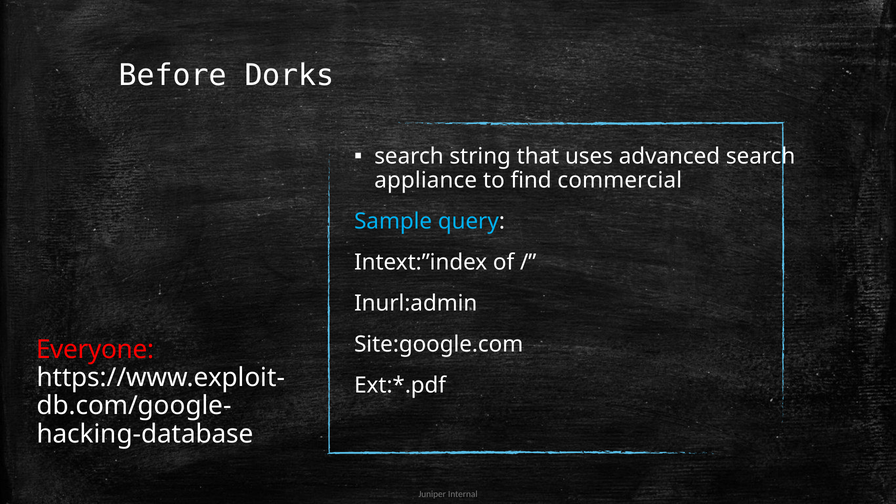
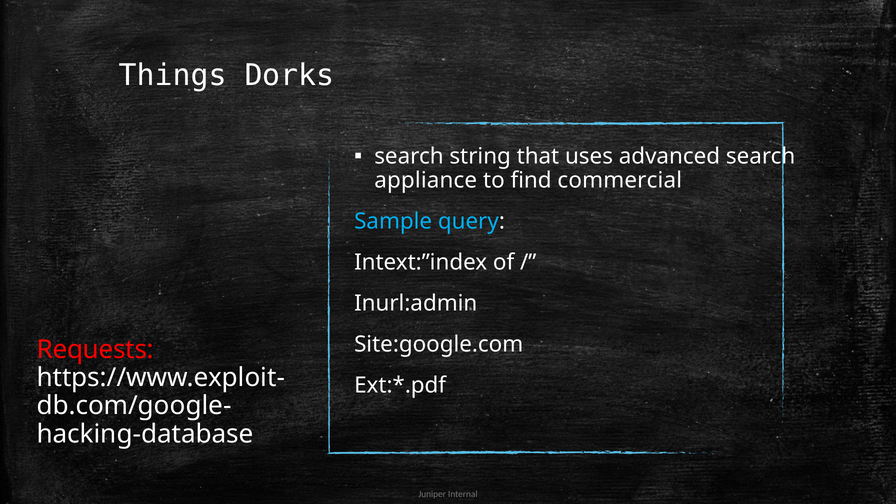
Before: Before -> Things (173, 76)
Everyone: Everyone -> Requests (95, 349)
